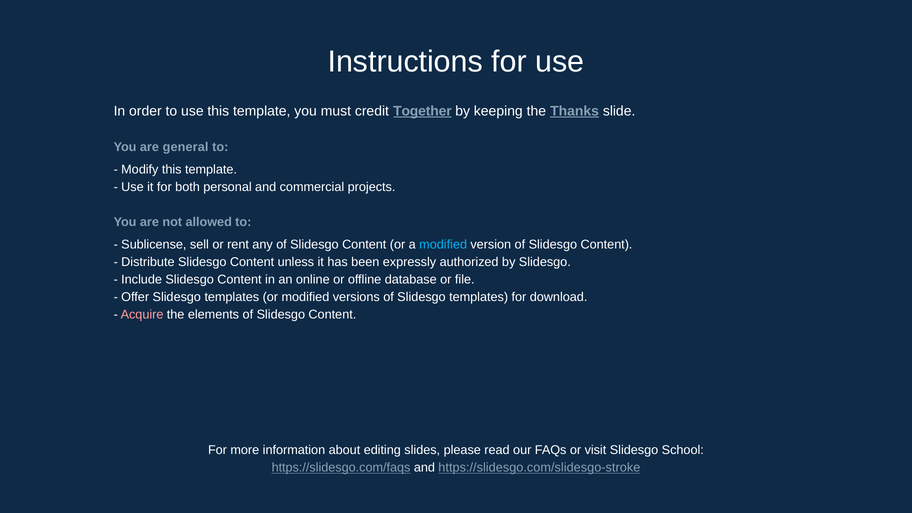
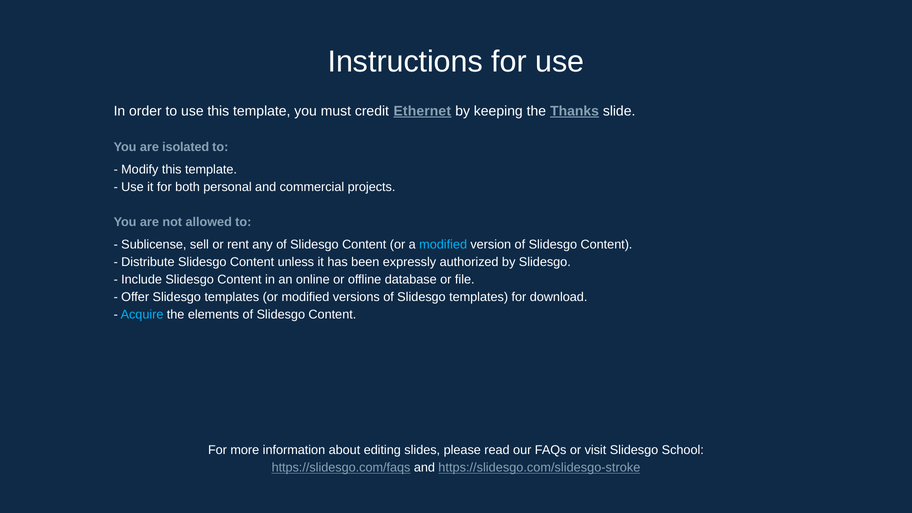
Together: Together -> Ethernet (422, 111)
general: general -> isolated (186, 147)
Acquire colour: pink -> light blue (142, 315)
